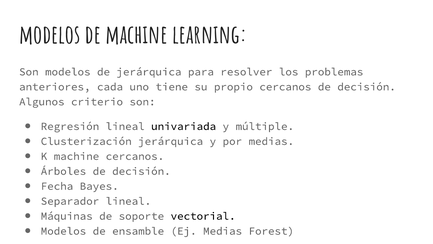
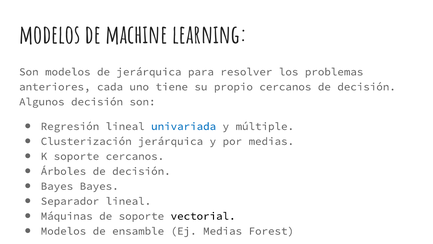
Algunos criterio: criterio -> decisión (97, 102)
univariada colour: black -> blue (184, 126)
K machine: machine -> soporte (76, 156)
Fecha: Fecha -> Bayes (57, 186)
